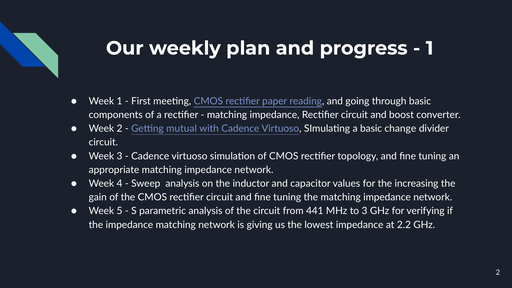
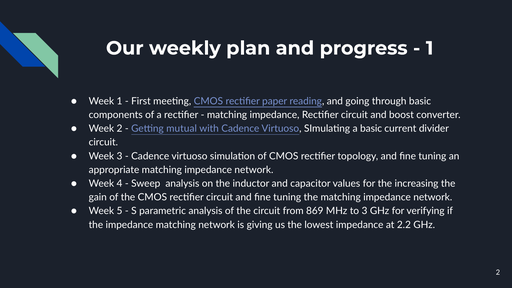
change: change -> current (400, 129)
441: 441 -> 869 (315, 211)
